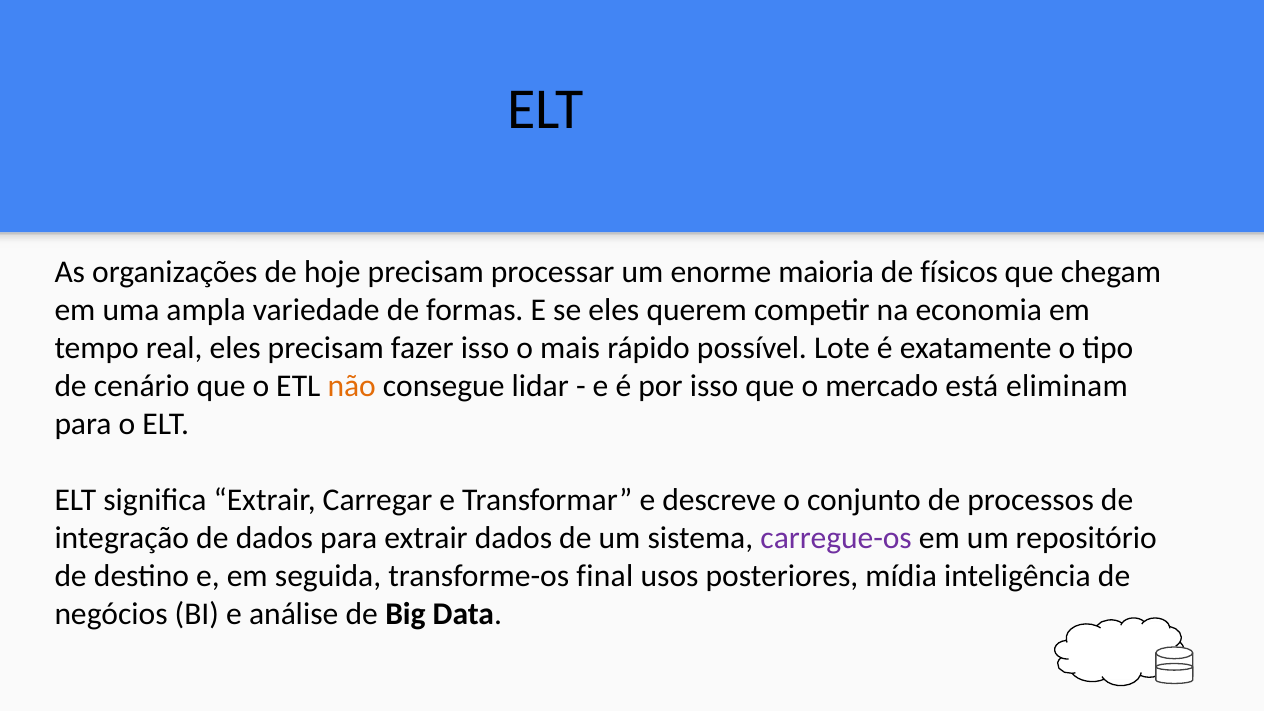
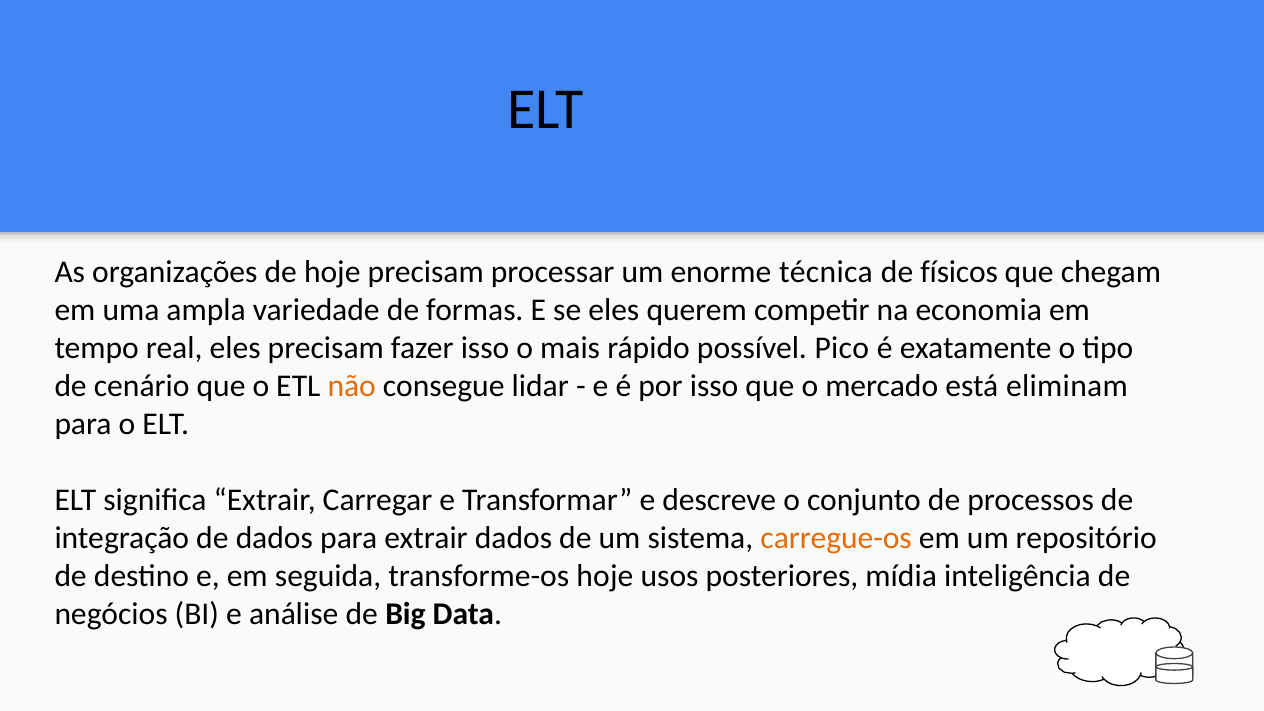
maioria: maioria -> técnica (826, 273)
Lote: Lote -> Pico (842, 348)
carregue-os colour: purple -> orange (836, 538)
transforme-os final: final -> hoje (605, 576)
